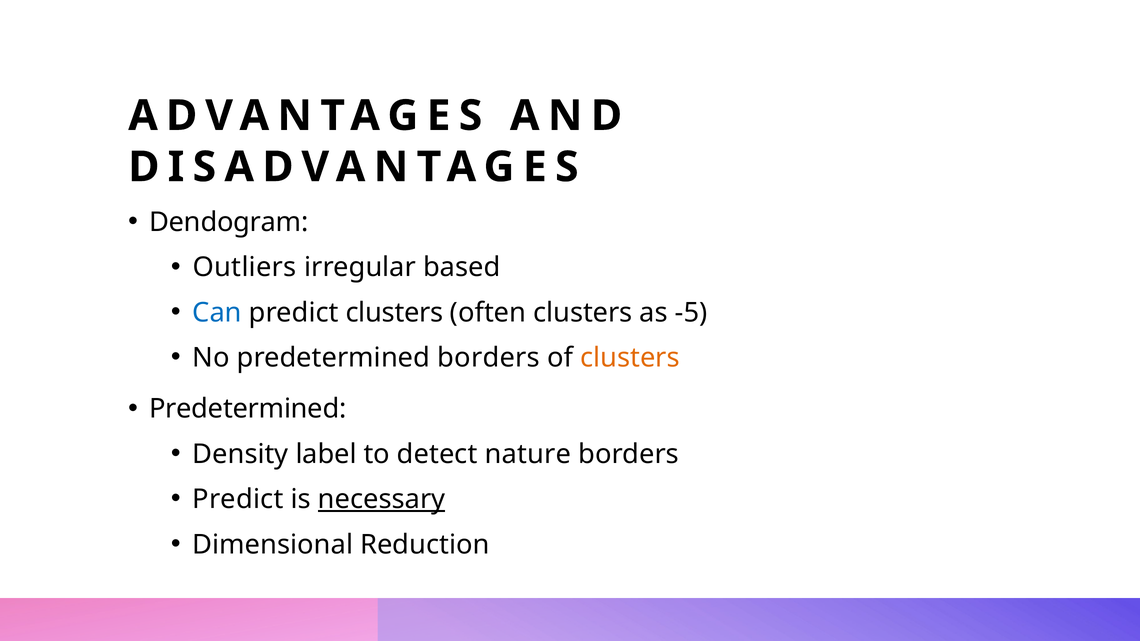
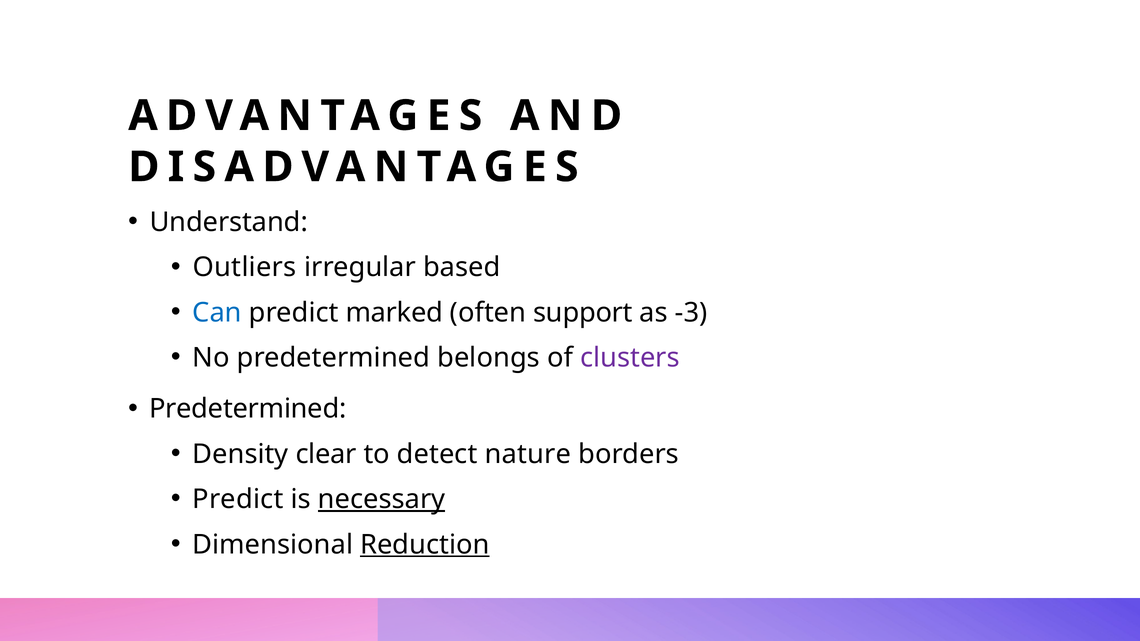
Dendogram: Dendogram -> Understand (229, 222)
predict clusters: clusters -> marked (394, 313)
often clusters: clusters -> support (583, 313)
-5: -5 -> -3 (691, 313)
predetermined borders: borders -> belongs (489, 358)
clusters colour: orange -> purple (630, 358)
label: label -> clear (326, 454)
Reduction underline: none -> present (425, 545)
